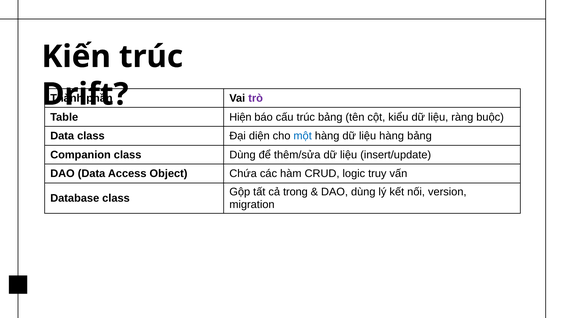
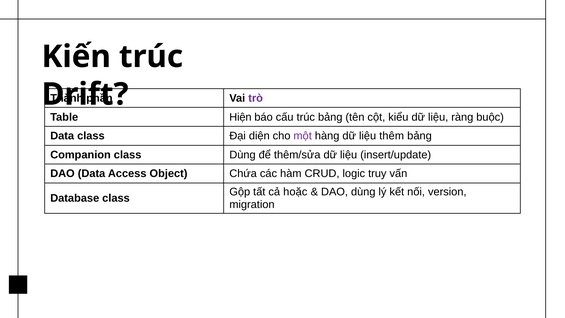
một colour: blue -> purple (303, 136)
liệu hàng: hàng -> thêm (392, 136)
trong: trong -> hoặc (295, 192)
